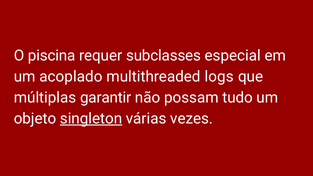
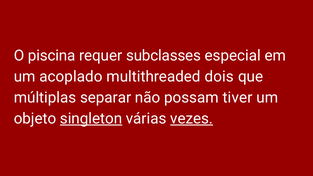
logs: logs -> dois (219, 77)
garantir: garantir -> separar (106, 98)
tudo: tudo -> tiver (237, 98)
vezes underline: none -> present (192, 119)
